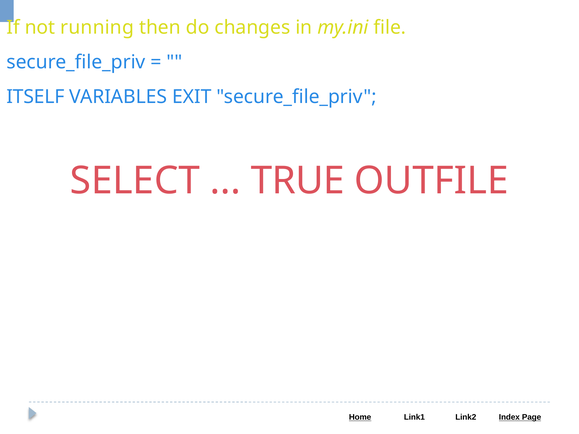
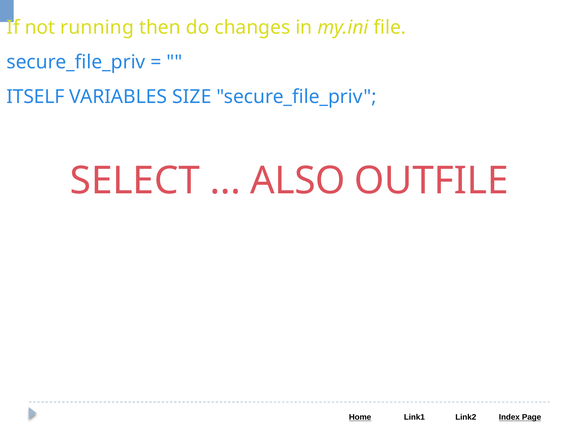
EXIT: EXIT -> SIZE (192, 97)
TRUE: TRUE -> ALSO (298, 181)
